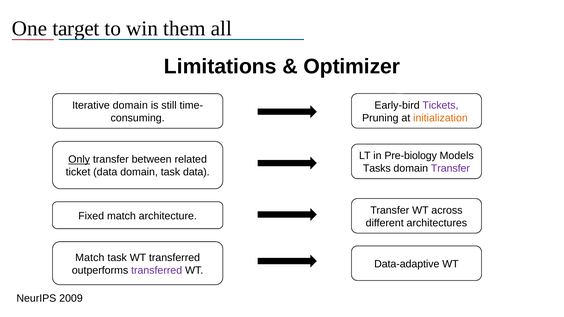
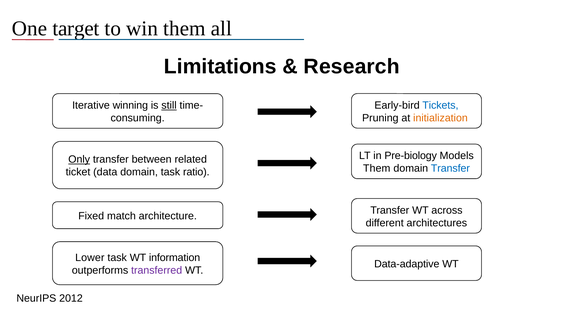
Optimizer: Optimizer -> Research (352, 67)
Tickets colour: purple -> blue (440, 105)
Iterative domain: domain -> winning (130, 105)
still underline: none -> present (169, 105)
Tasks: Tasks -> Them (377, 169)
Transfer colour: purple -> blue (450, 169)
task data: data -> ratio (196, 172)
Match: Match -> Lower (90, 258)
WT transferred: transferred -> information (175, 258)
2009: 2009 -> 2012 (71, 299)
